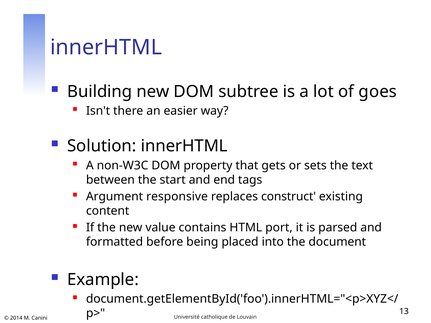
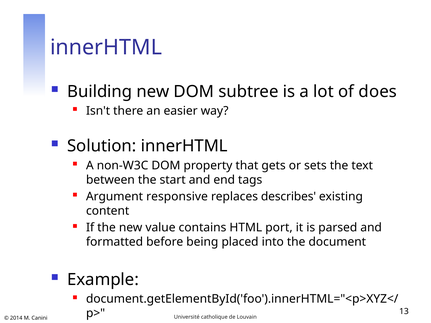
goes: goes -> does (378, 92)
construct: construct -> describes (289, 197)
